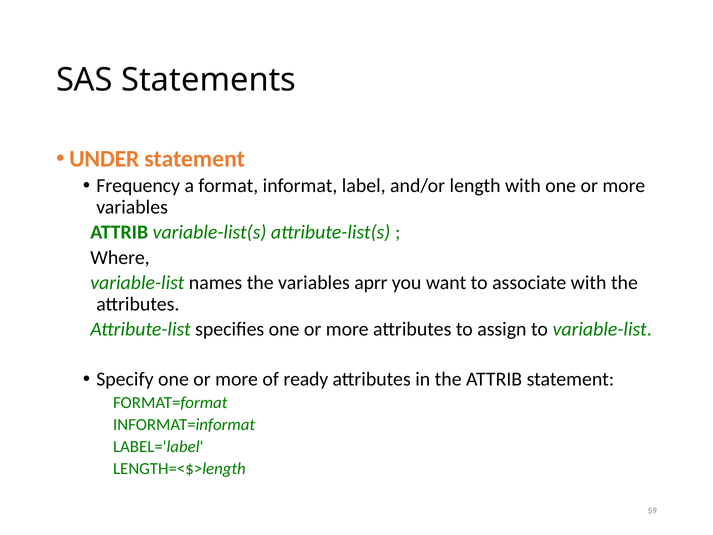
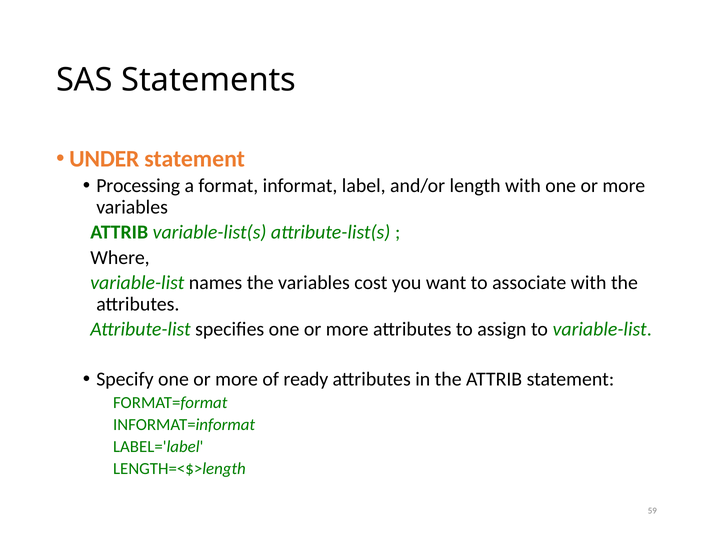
Frequency: Frequency -> Processing (138, 186)
aprr: aprr -> cost (371, 283)
